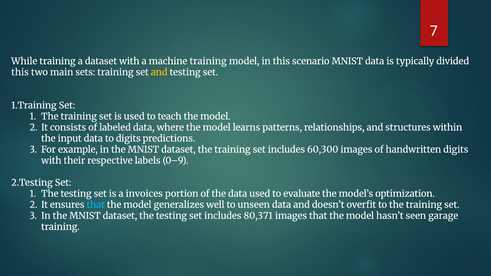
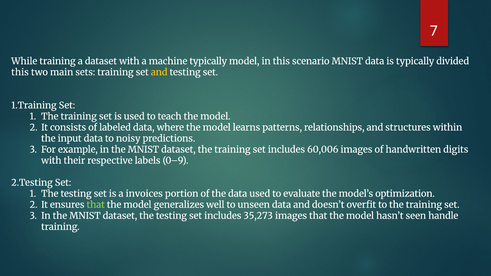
machine training: training -> typically (208, 61)
to digits: digits -> noisy (128, 139)
60,300: 60,300 -> 60,006 (323, 150)
that colour: light blue -> light green (96, 205)
80,371: 80,371 -> 35,273 (258, 216)
garage: garage -> handle (443, 216)
